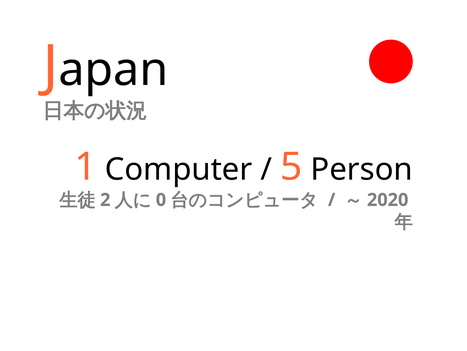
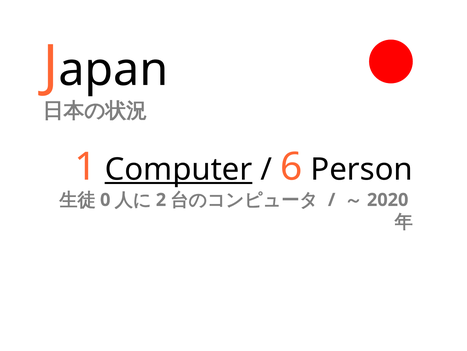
Computer underline: none -> present (179, 169)
5: 5 -> 6 (291, 167)
2: 2 -> 0 (105, 200)
0: 0 -> 2 (161, 200)
